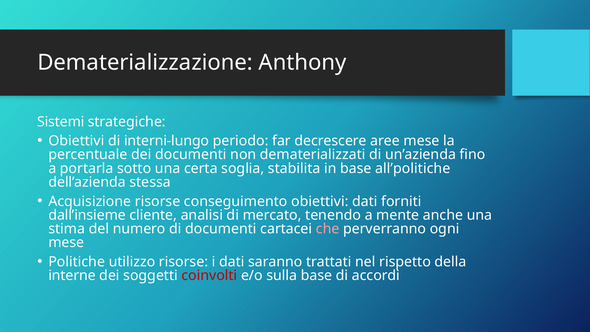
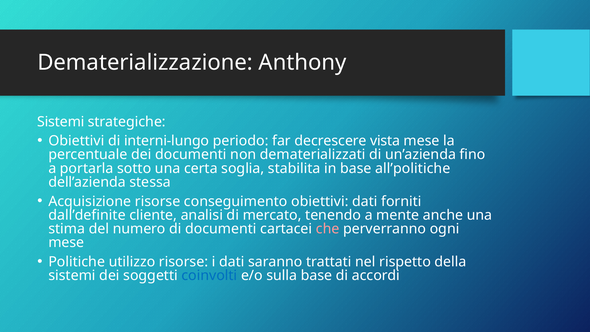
aree: aree -> vista (385, 141)
dall’insieme: dall’insieme -> dall’definite (87, 215)
interne: interne -> sistemi (72, 275)
coinvolti colour: red -> blue (209, 275)
